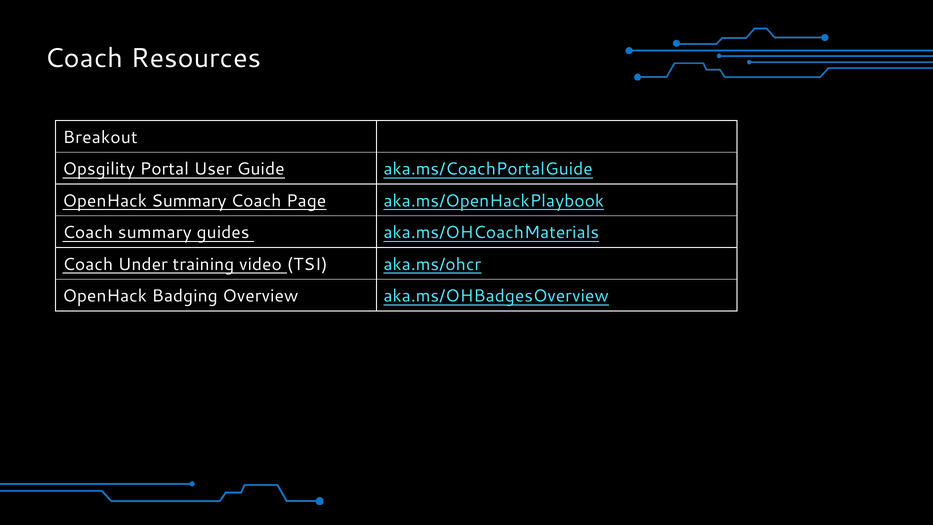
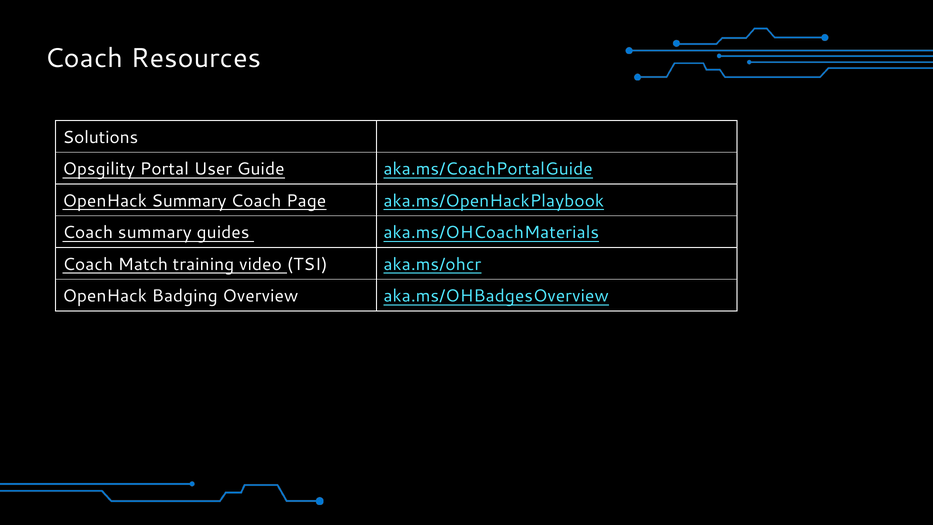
Breakout: Breakout -> Solutions (100, 137)
Under: Under -> Match (143, 264)
